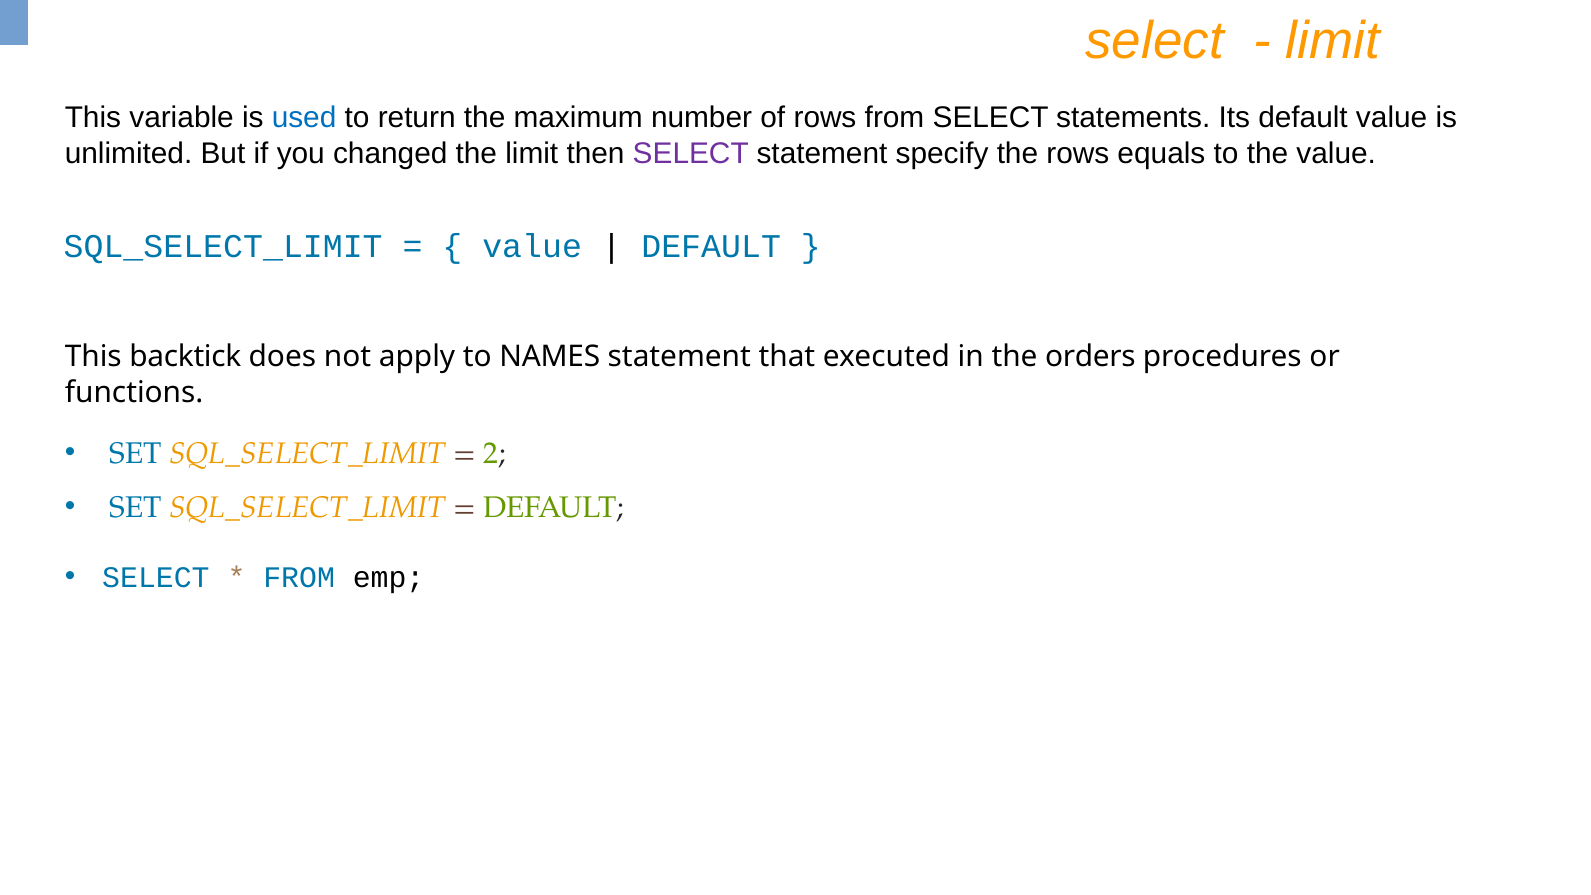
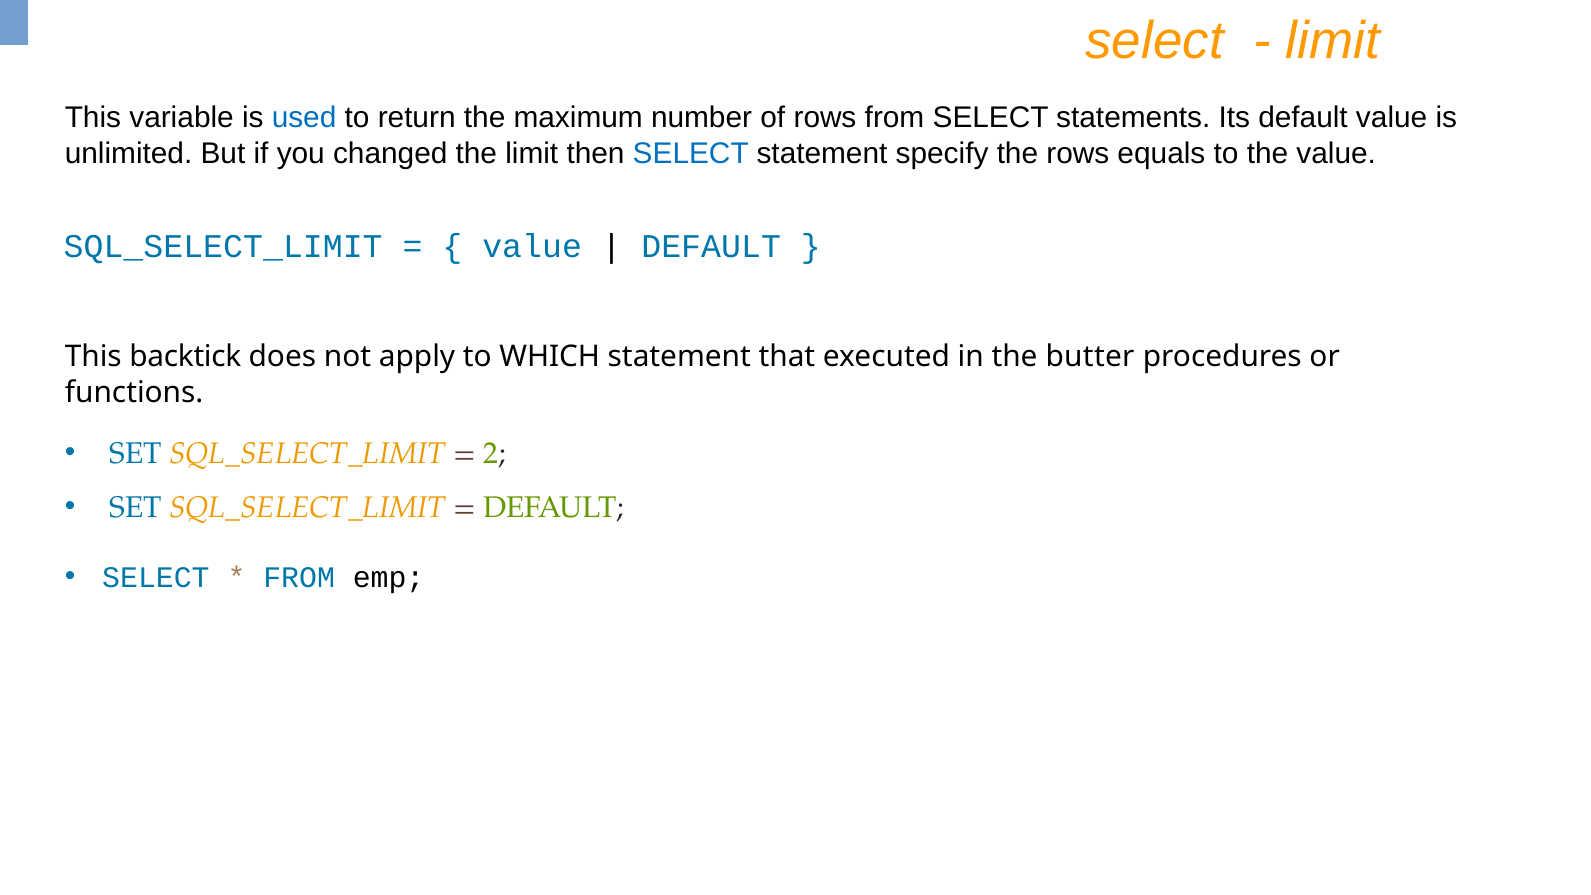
SELECT colour: purple -> blue (691, 153)
NAMES: NAMES -> WHICH (550, 357)
orders: orders -> butter (1090, 357)
